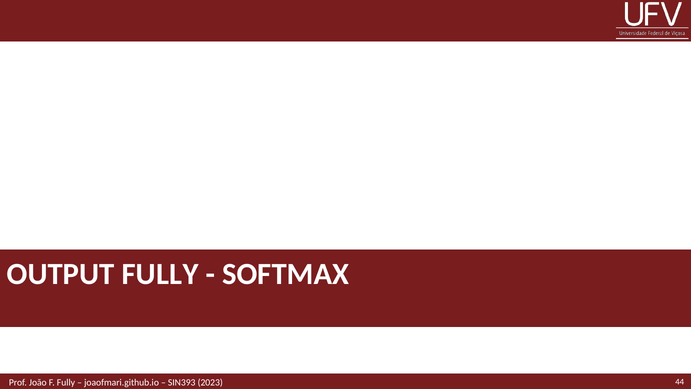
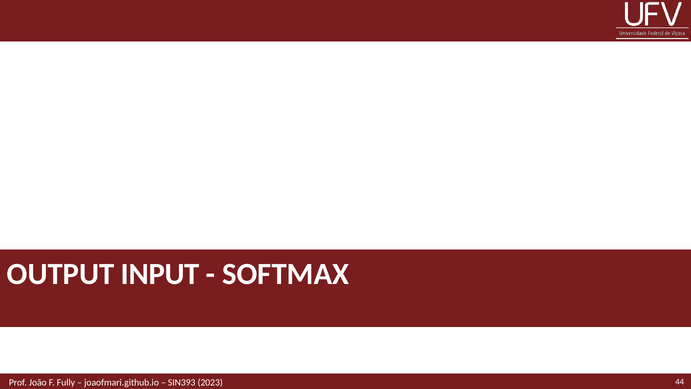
OUTPUT FULLY: FULLY -> INPUT (160, 274)
